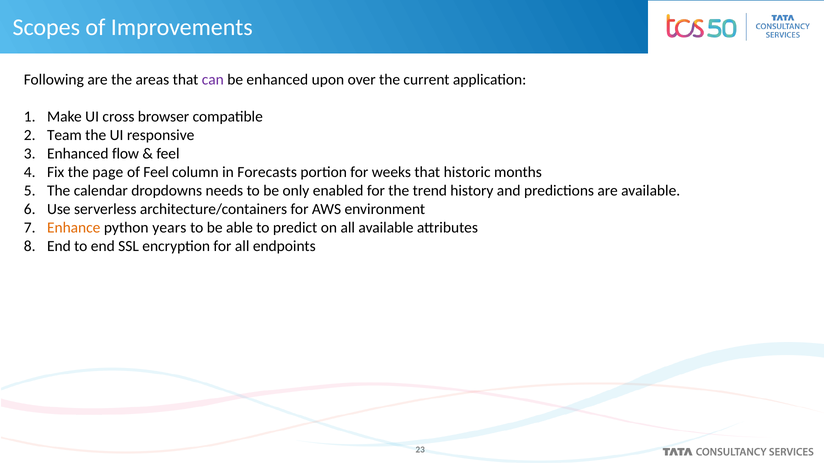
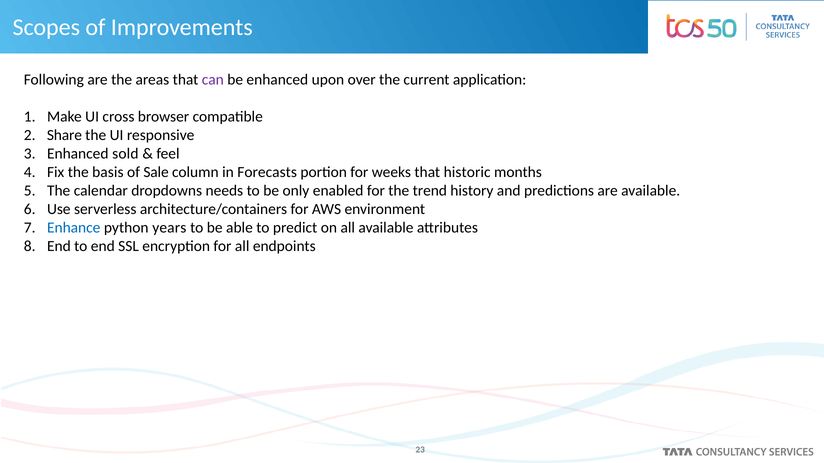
Team: Team -> Share (64, 135)
flow: flow -> sold (125, 154)
page: page -> basis (108, 172)
of Feel: Feel -> Sale (156, 172)
Enhance colour: orange -> blue (74, 228)
